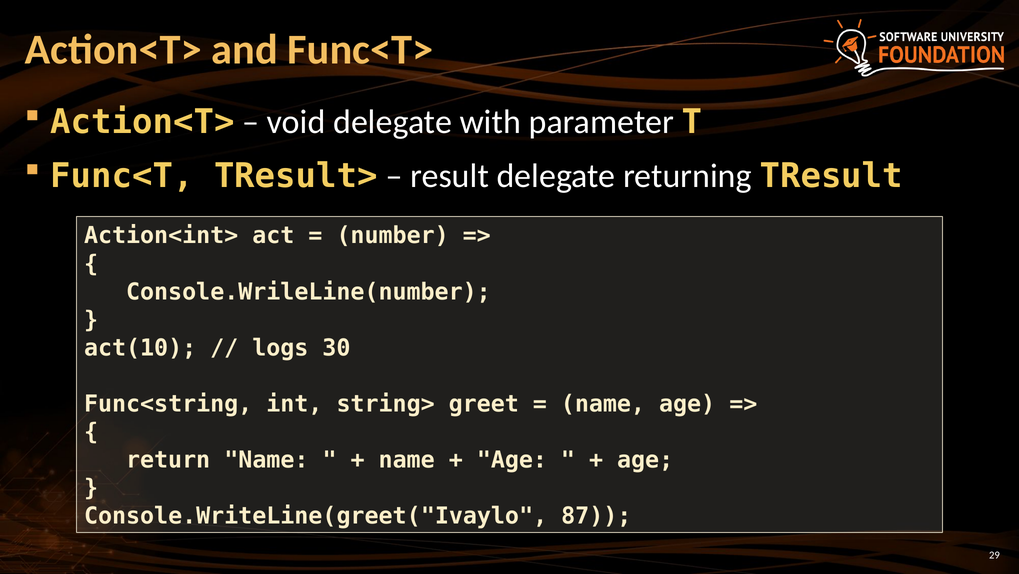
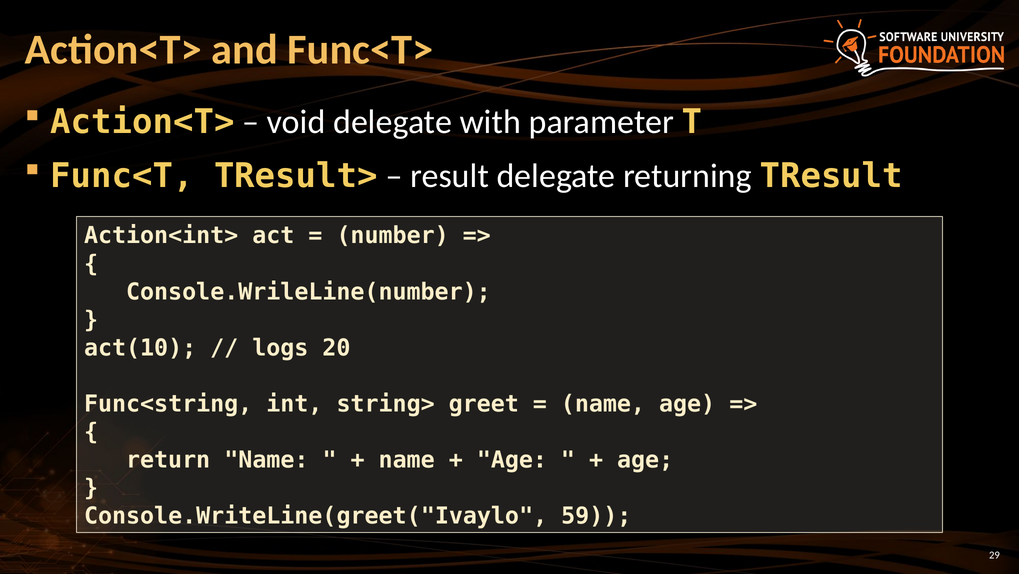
30: 30 -> 20 (336, 348)
87: 87 -> 59 (596, 516)
